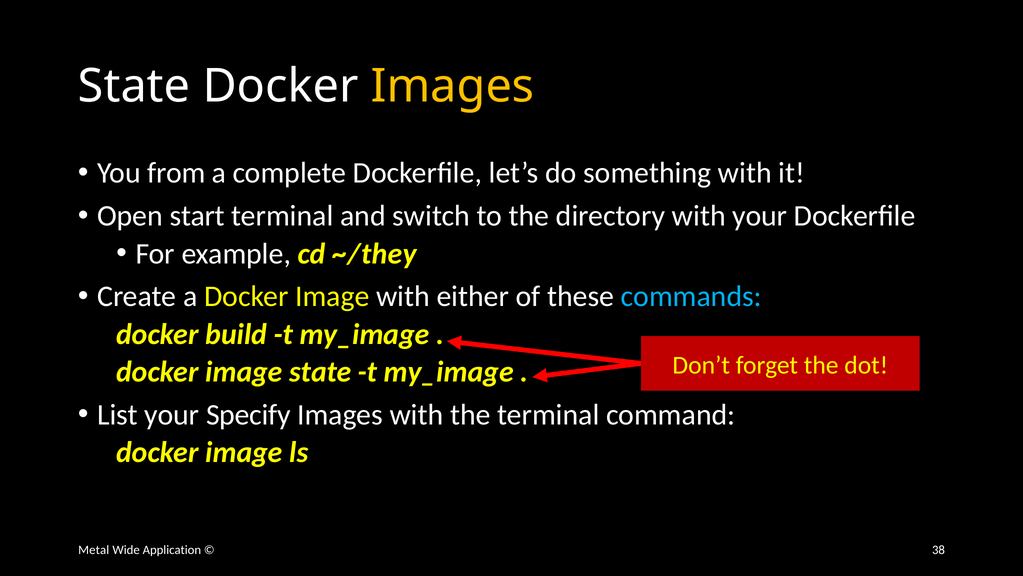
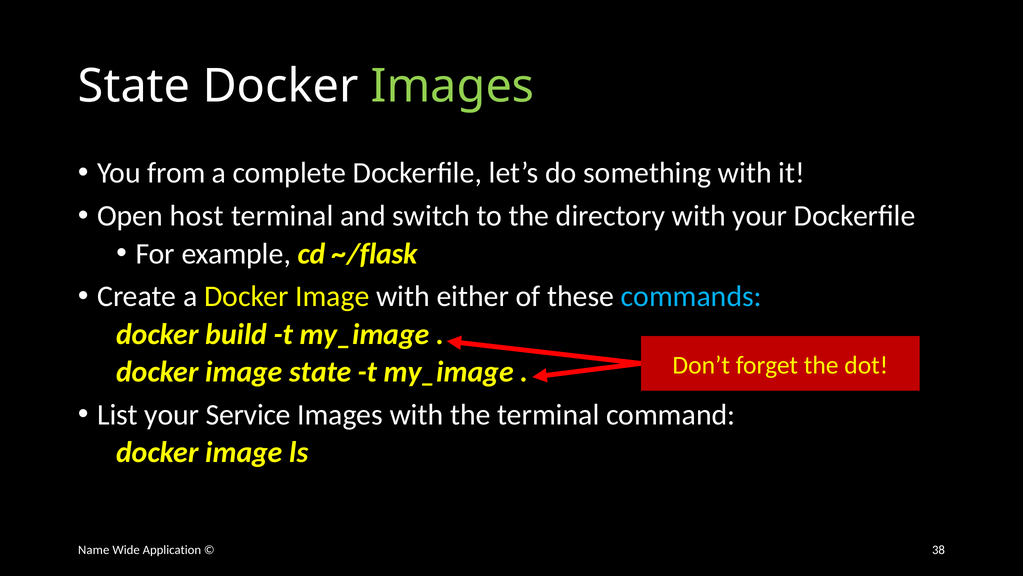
Images colour: yellow -> light green (453, 86)
start: start -> host (197, 216)
~/they: ~/they -> ~/flask (375, 253)
Specify: Specify -> Service (248, 414)
Metal: Metal -> Name (94, 550)
